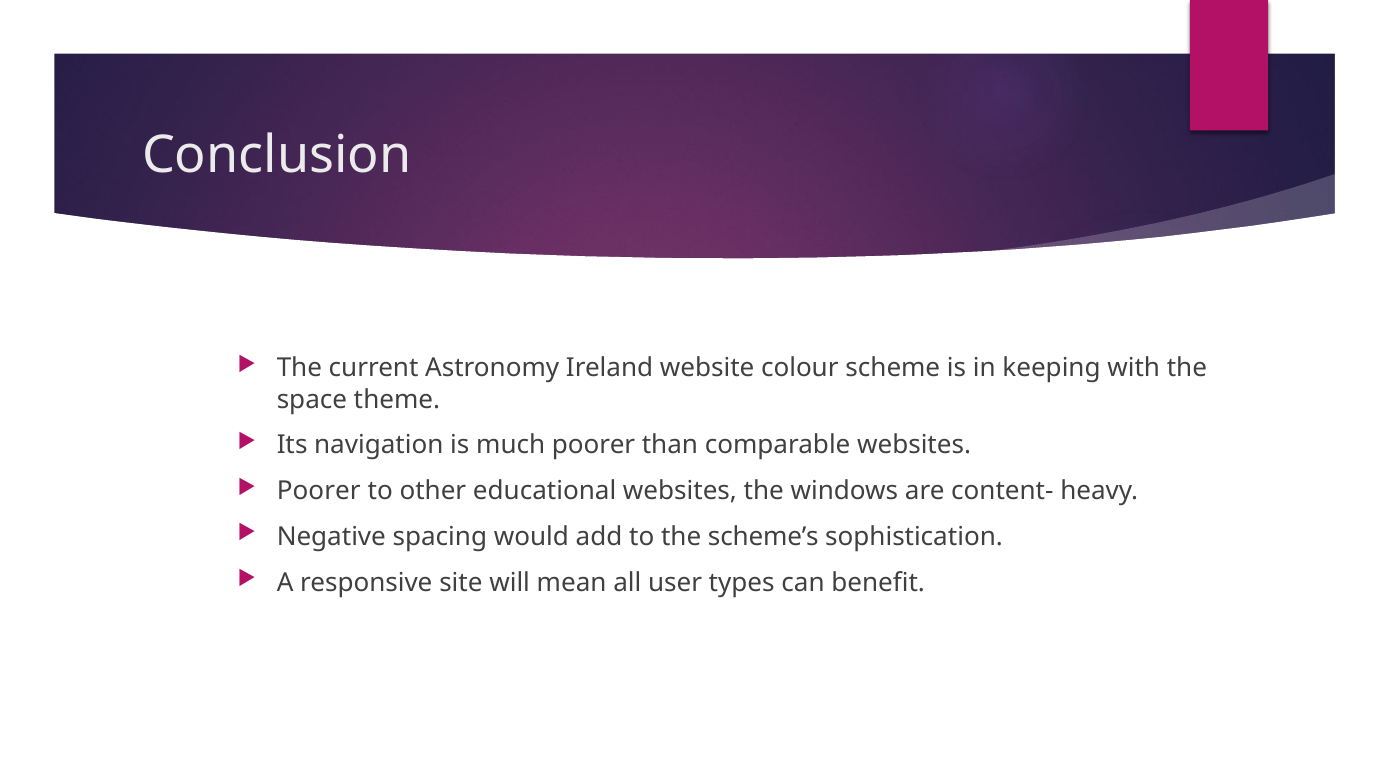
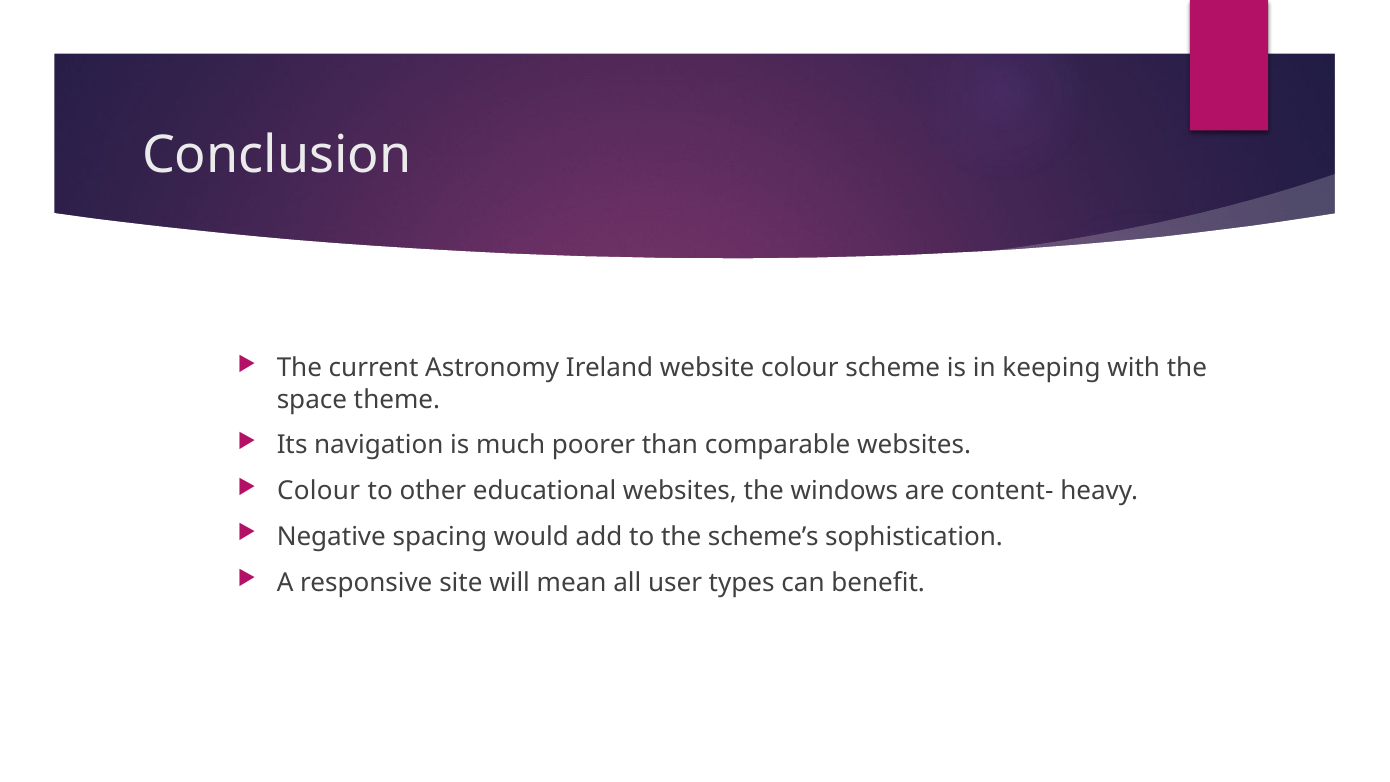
Poorer: Poorer -> Colour (319, 491)
